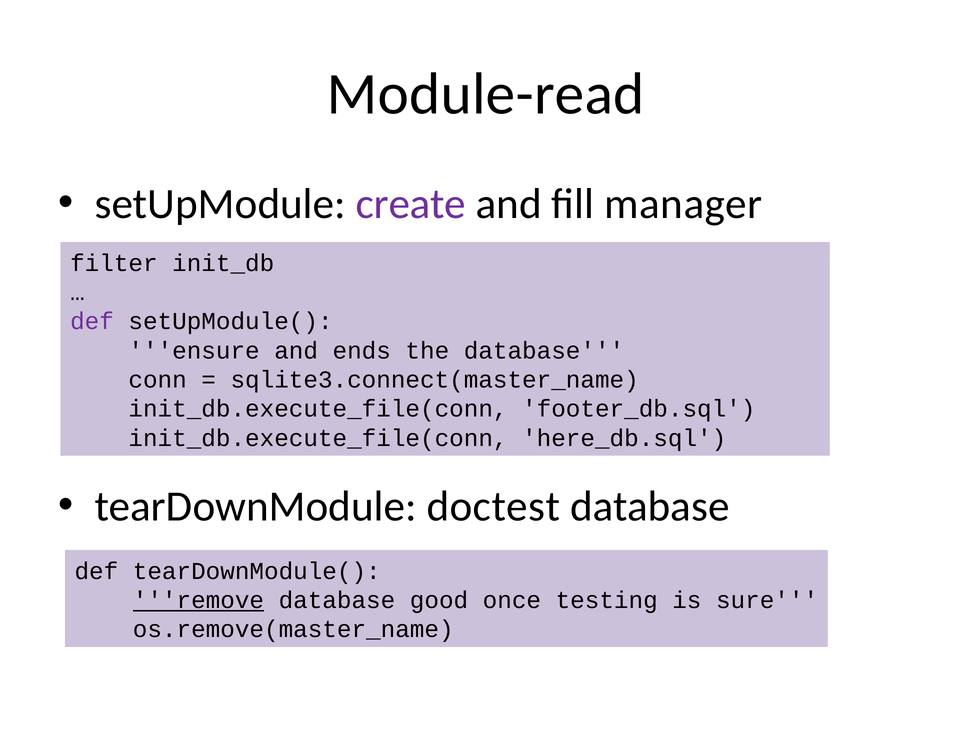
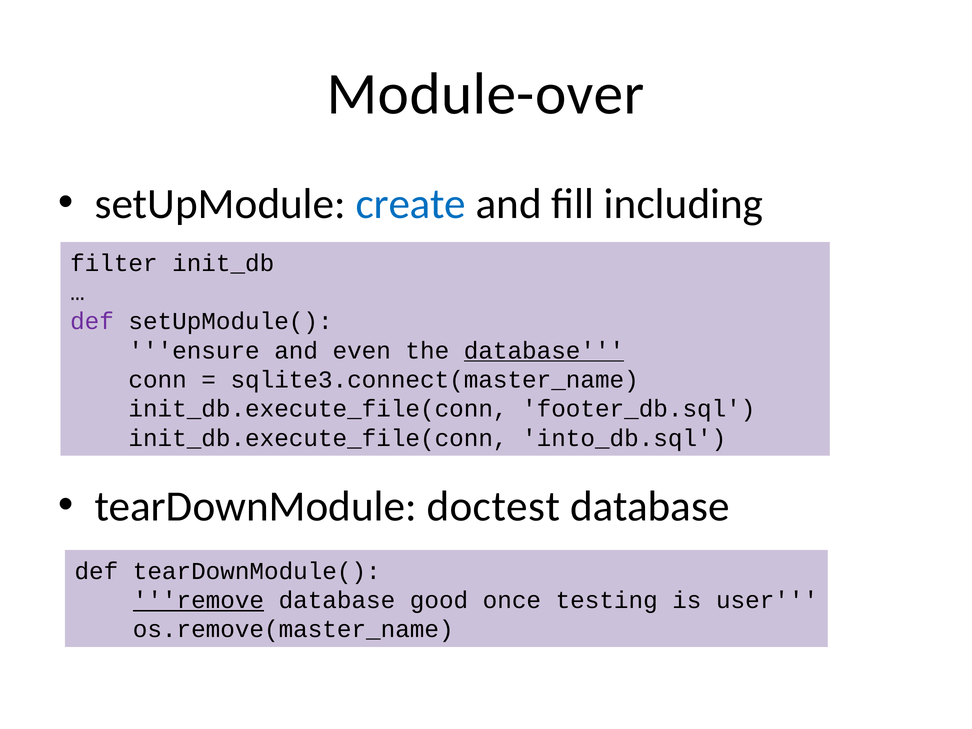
Module-read: Module-read -> Module-over (486, 94)
create colour: purple -> blue (411, 204)
manager: manager -> including (684, 204)
ends: ends -> even (362, 351)
database underline: none -> present (544, 351)
here_db.sql: here_db.sql -> into_db.sql (624, 438)
sure: sure -> user (767, 600)
